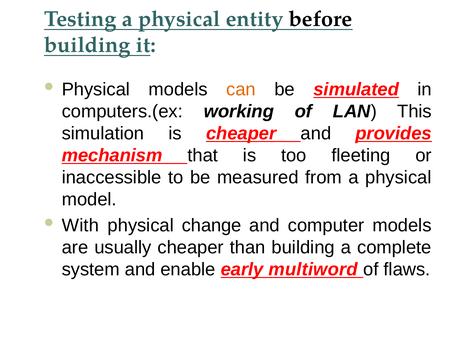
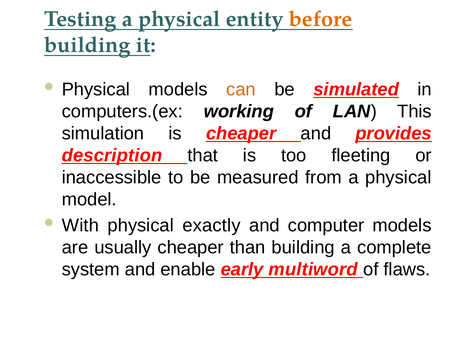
before colour: black -> orange (321, 19)
mechanism: mechanism -> description (112, 156)
change: change -> exactly (211, 225)
